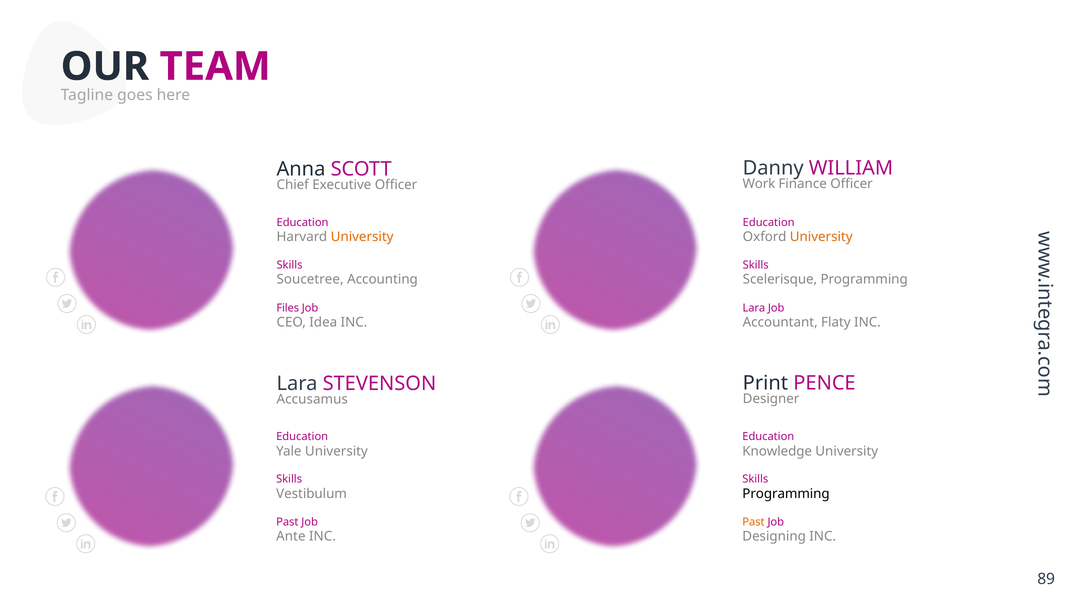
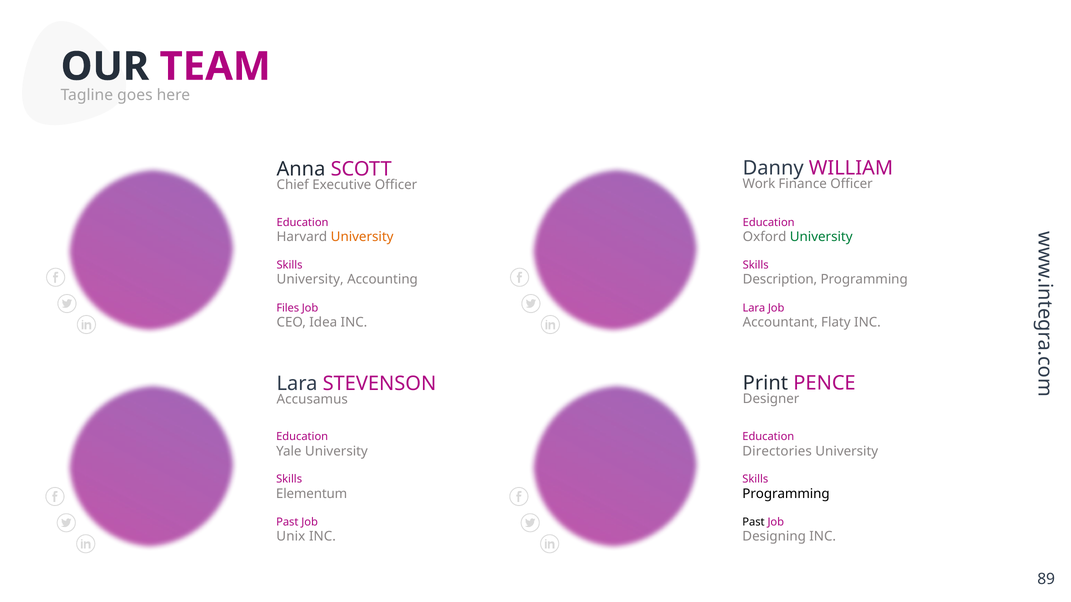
University colour: orange -> green (821, 237)
Soucetree: Soucetree -> University (310, 280)
Scelerisque: Scelerisque -> Description (780, 280)
Knowledge: Knowledge -> Directories (777, 451)
Vestibulum: Vestibulum -> Elementum (312, 494)
Past colour: orange -> black (754, 523)
Ante: Ante -> Unix (291, 537)
